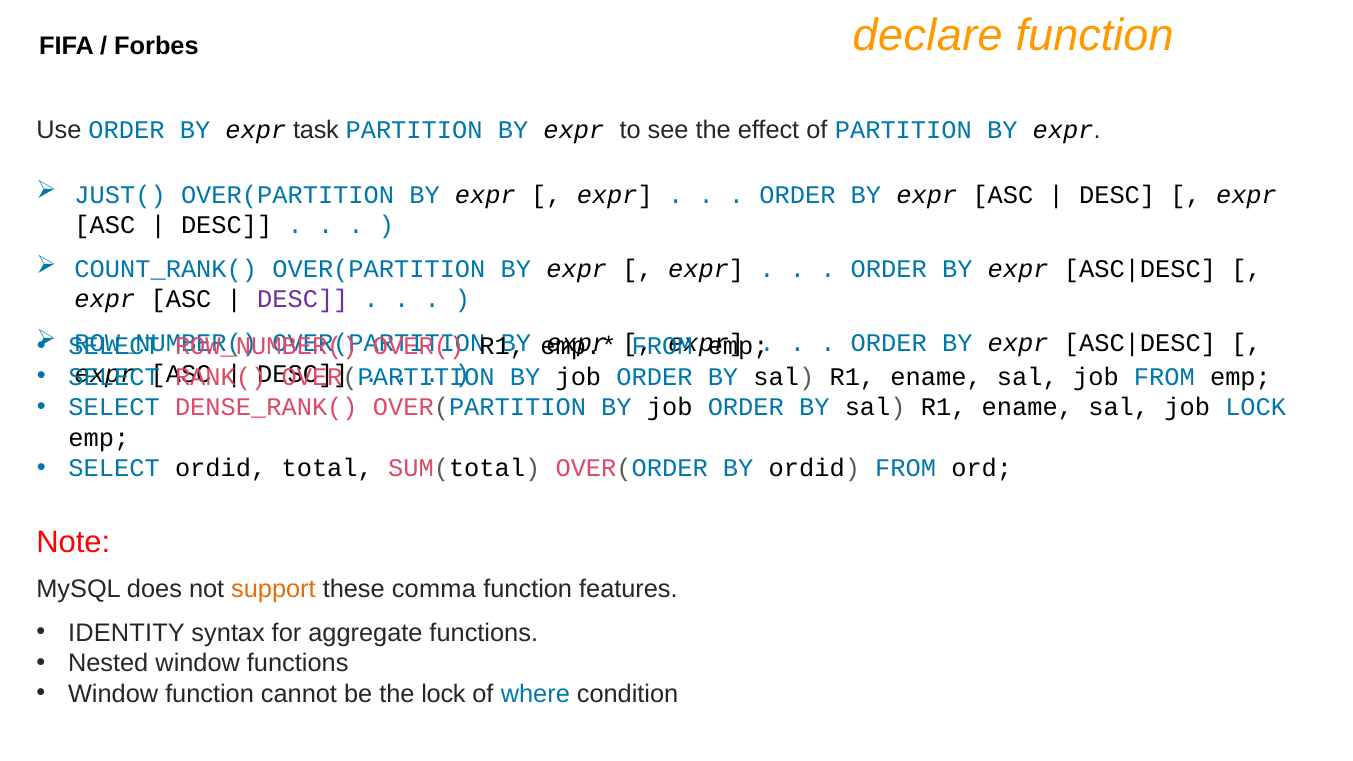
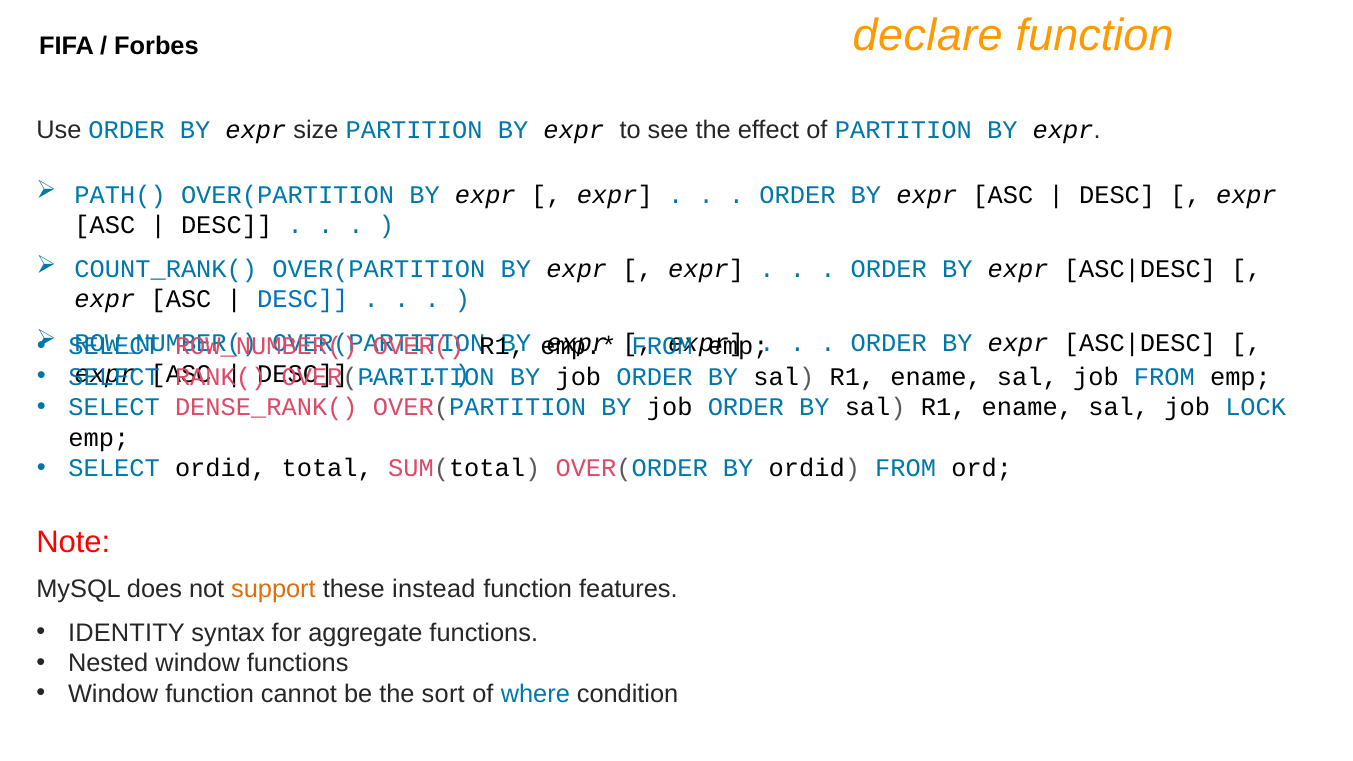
task: task -> size (316, 130)
JUST(: JUST( -> PATH( (120, 195)
DESC colour: purple -> blue (303, 300)
comma: comma -> instead (434, 589)
the lock: lock -> sort (443, 694)
